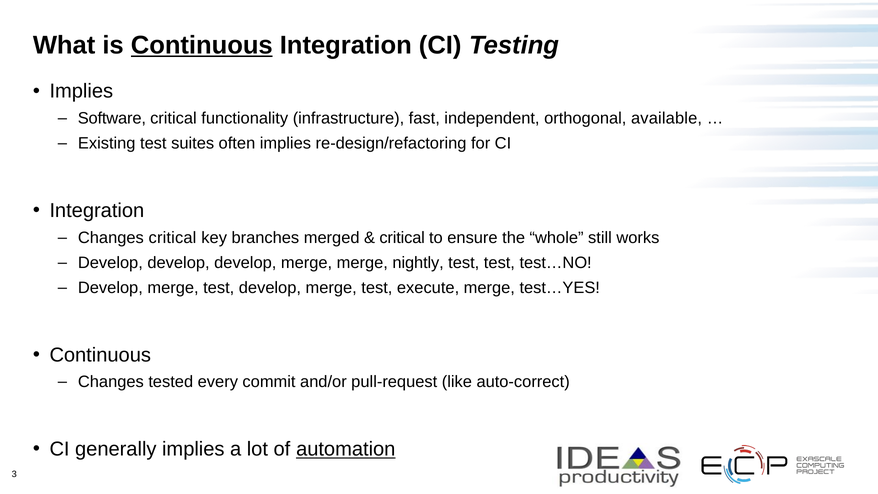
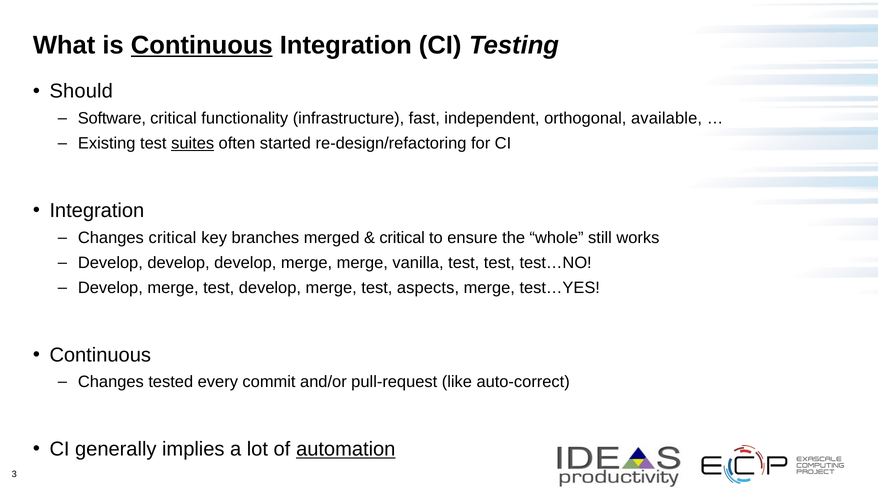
Implies: Implies -> Should (81, 91)
suites underline: none -> present (193, 144)
often implies: implies -> started (285, 144)
nightly: nightly -> vanilla (418, 263)
execute: execute -> aspects (428, 288)
